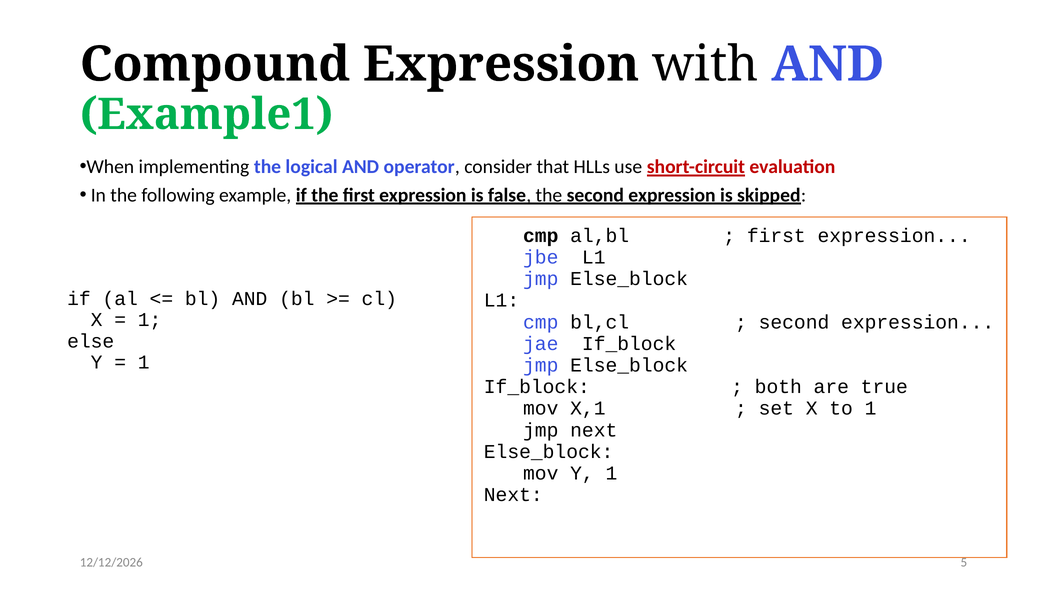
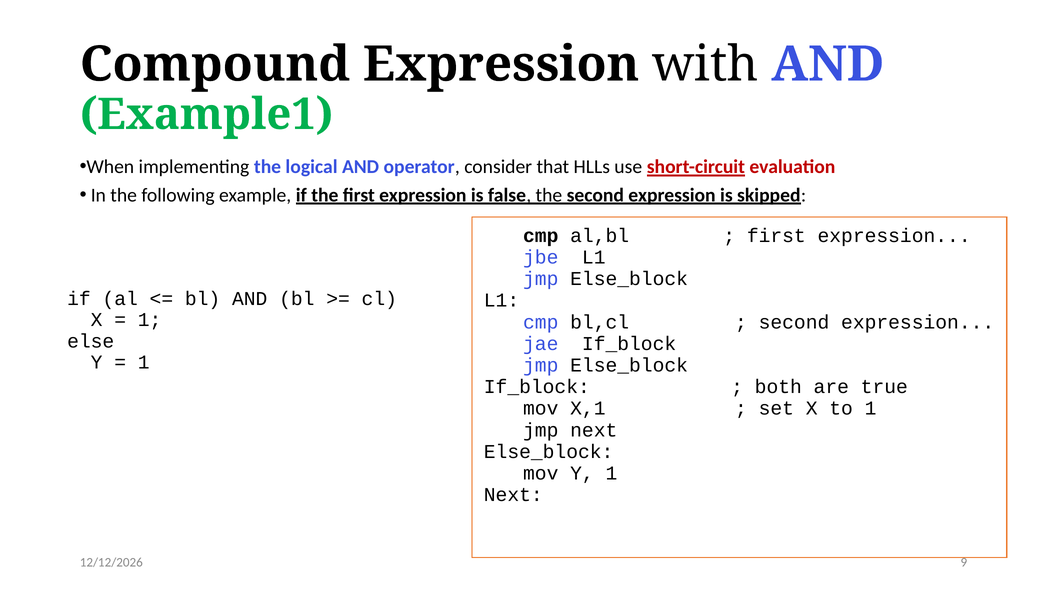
5: 5 -> 9 (964, 562)
